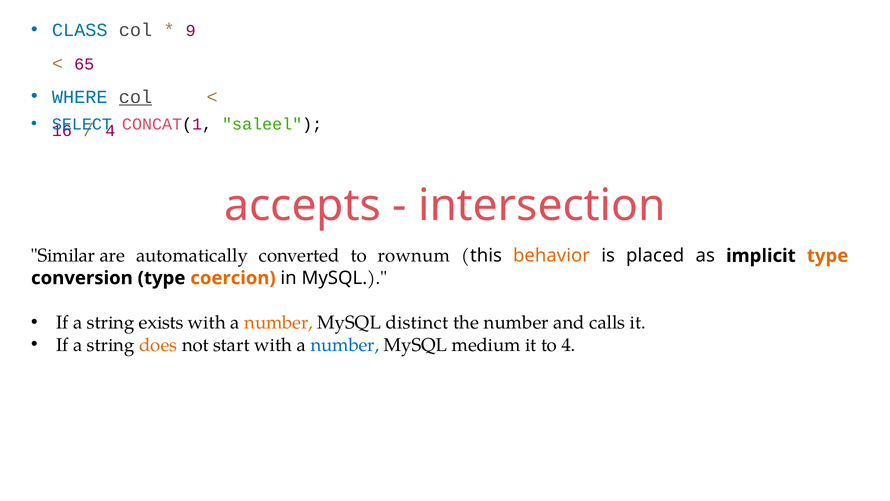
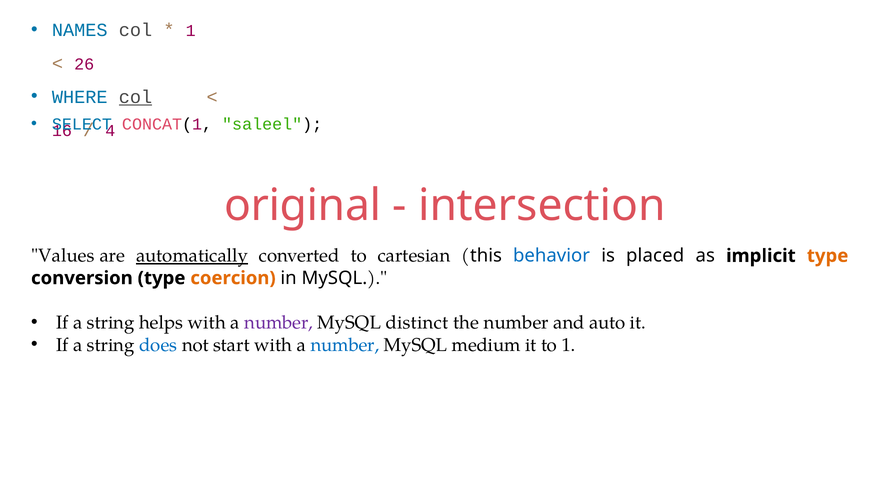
CLASS: CLASS -> NAMES (80, 30)
9: 9 -> 1 (191, 31)
65: 65 -> 26 (84, 64)
accepts: accepts -> original (303, 206)
Similar: Similar -> Values (63, 256)
automatically underline: none -> present (192, 256)
rownum: rownum -> cartesian (414, 256)
behavior colour: orange -> blue (552, 256)
exists: exists -> helps (161, 322)
number colour: orange -> purple (279, 322)
calls: calls -> auto (607, 322)
does colour: orange -> blue (158, 345)
to 4: 4 -> 1 (569, 345)
